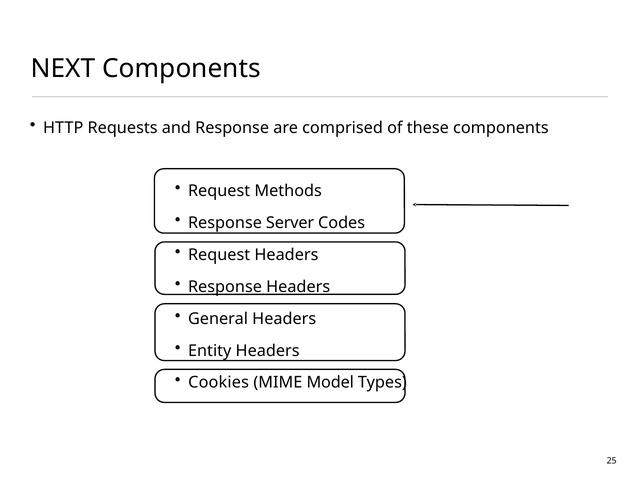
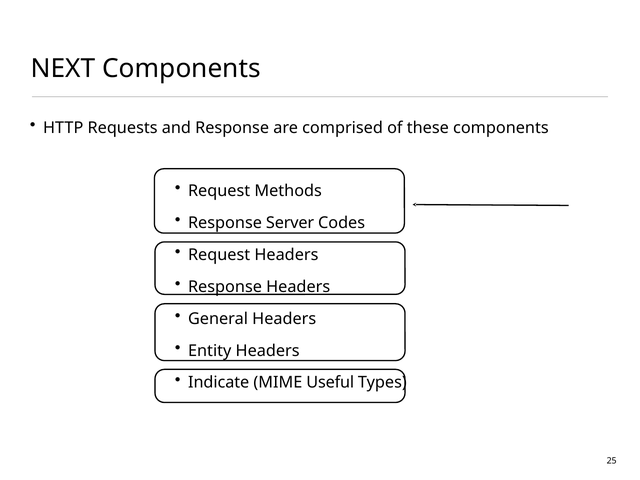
Cookies: Cookies -> Indicate (219, 383)
Model: Model -> Useful (330, 383)
